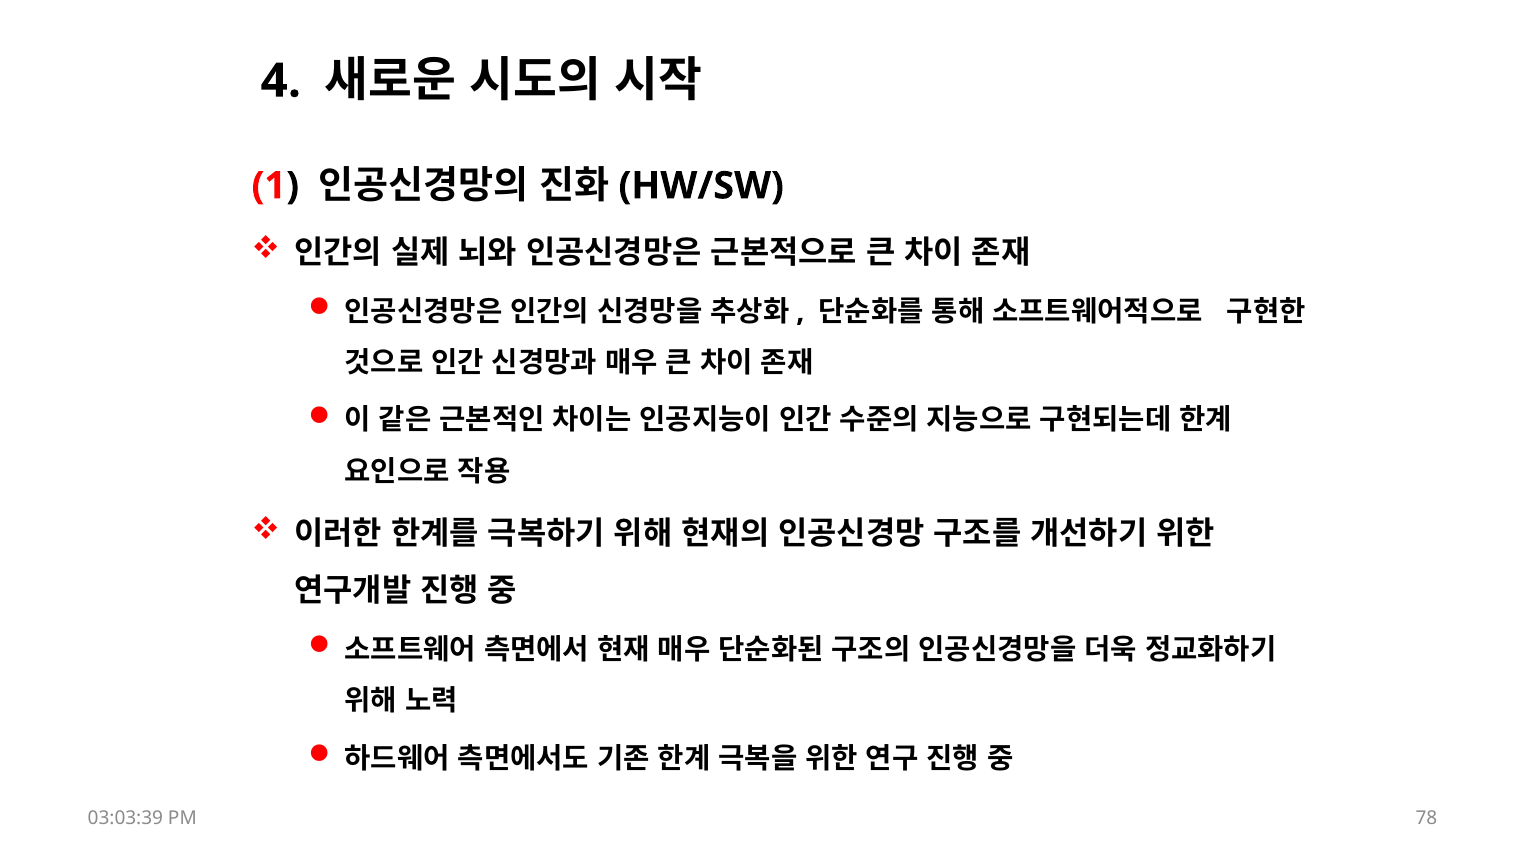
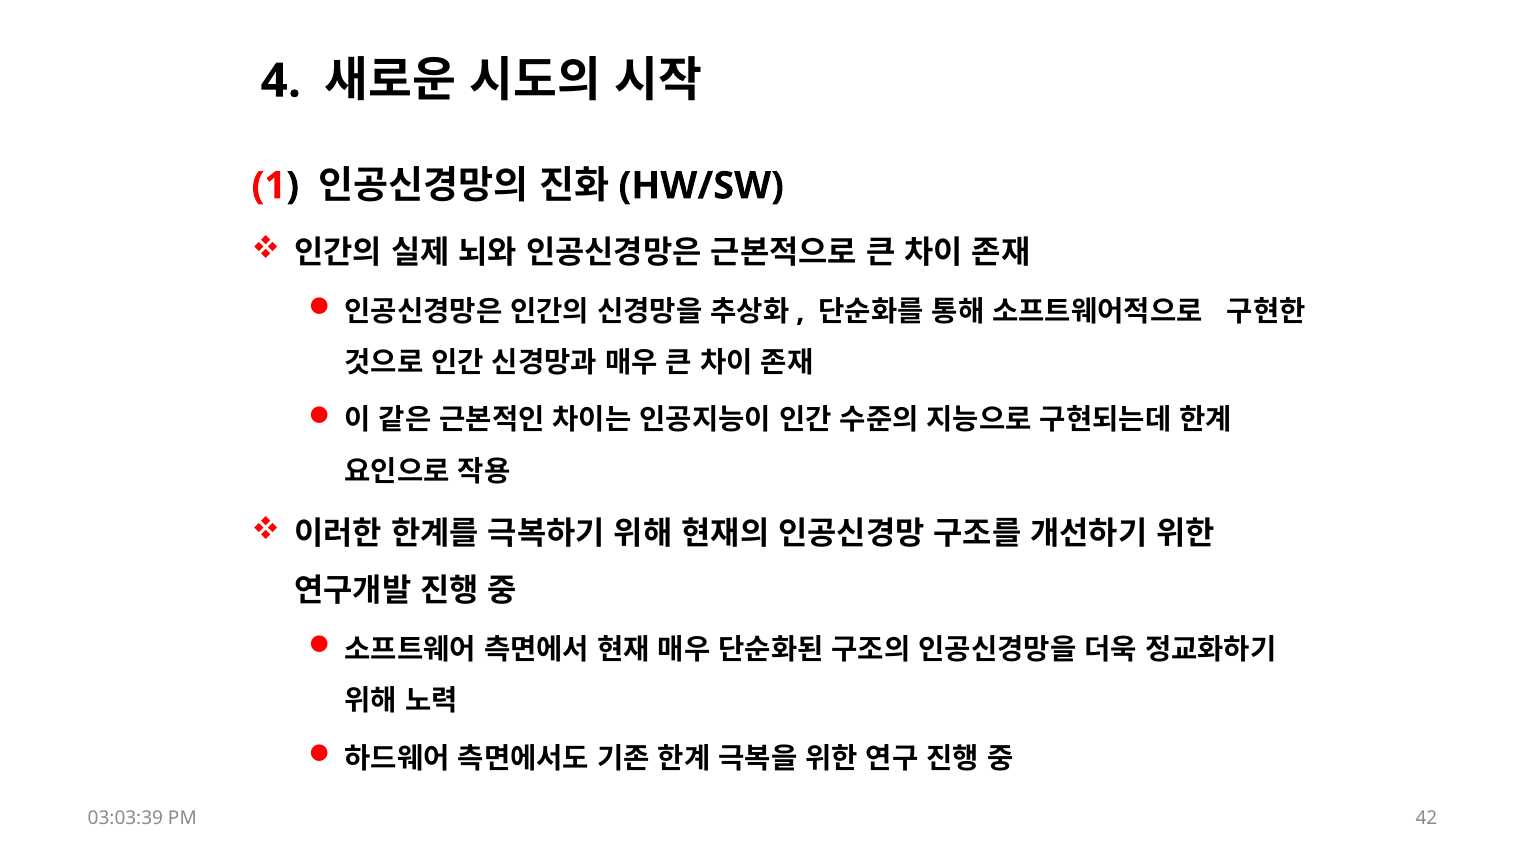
78: 78 -> 42 (1426, 818)
